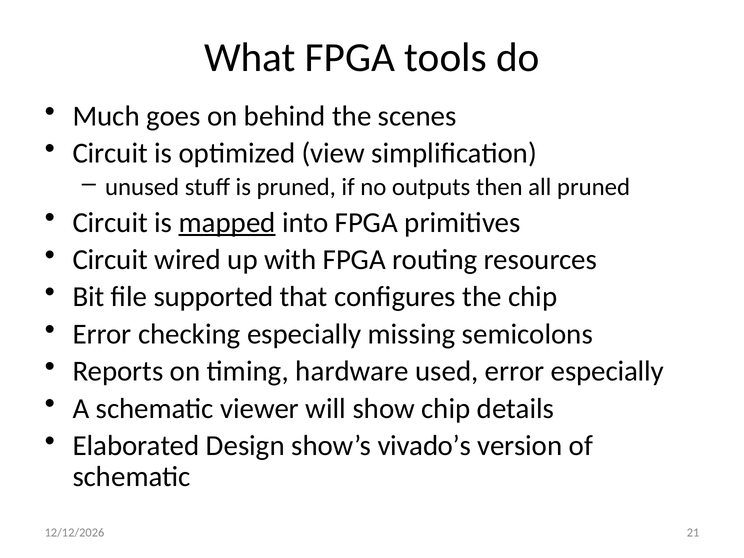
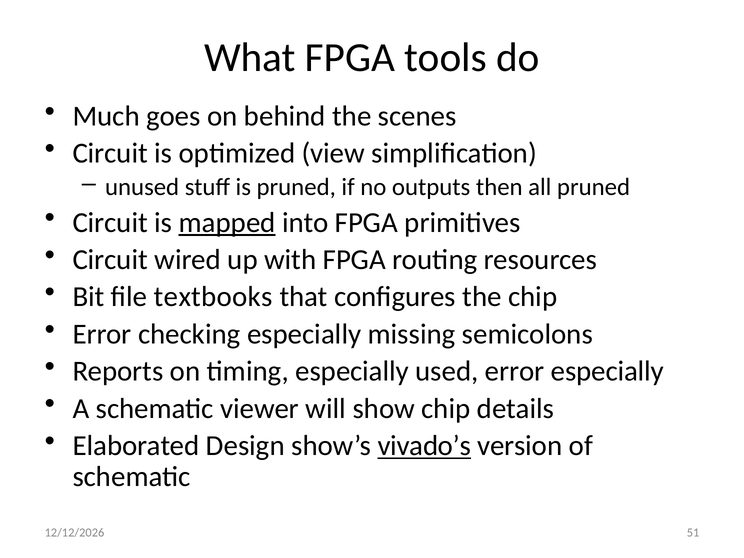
supported: supported -> textbooks (213, 297)
timing hardware: hardware -> especially (352, 371)
vivado’s underline: none -> present (424, 446)
21: 21 -> 51 (693, 533)
